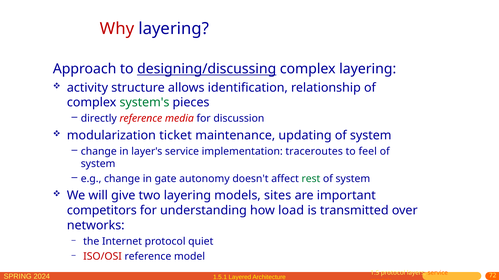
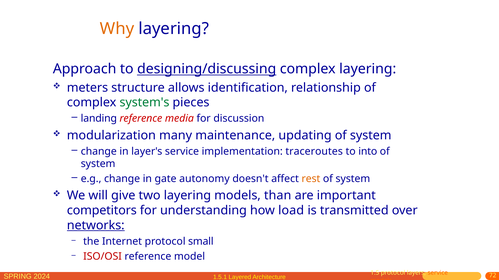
Why colour: red -> orange (117, 29)
activity: activity -> meters (87, 88)
directly: directly -> landing (99, 119)
ticket: ticket -> many (176, 136)
feel: feel -> into (368, 152)
rest colour: green -> orange (311, 179)
sites: sites -> than (278, 196)
networks underline: none -> present (96, 226)
quiet: quiet -> small (201, 242)
